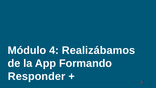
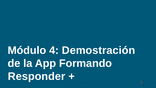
Realizábamos: Realizábamos -> Demostración (98, 50)
